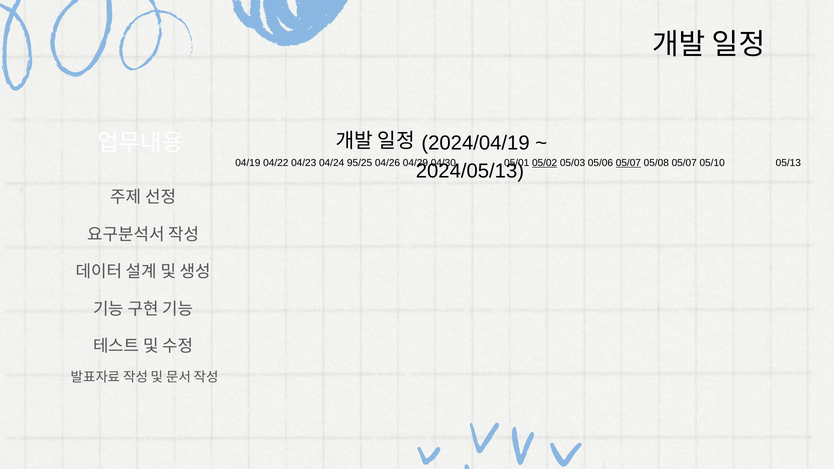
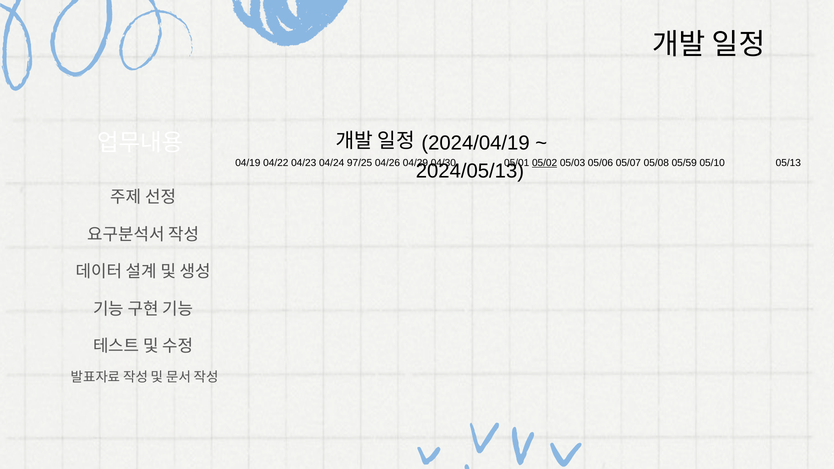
95/25: 95/25 -> 97/25 (360, 163)
05/07 underline: present -> none (628, 163)
05/08 05/07: 05/07 -> 05/59 (684, 163)
